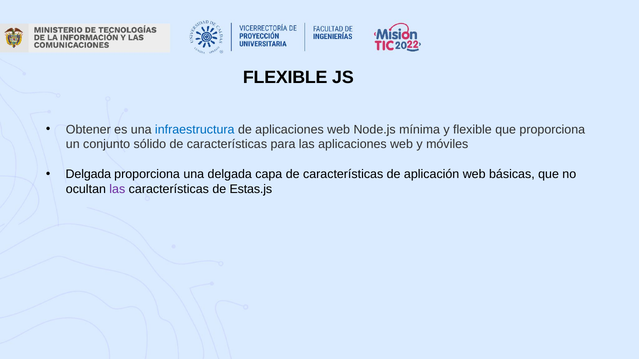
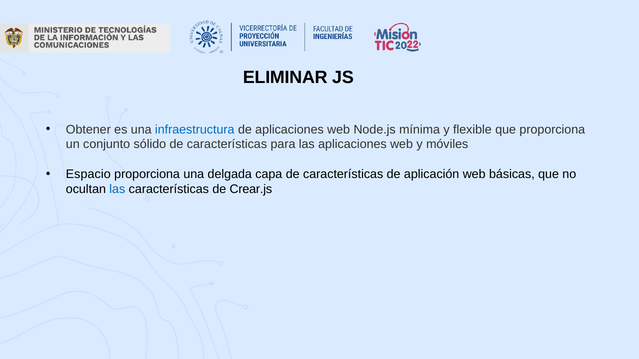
FLEXIBLE: FLEXIBLE -> ELIMINAR (285, 77)
Delgada: Delgada -> Espacio (88, 174)
las colour: purple -> blue (117, 189)
Estas.js: Estas.js -> Crear.js (251, 189)
